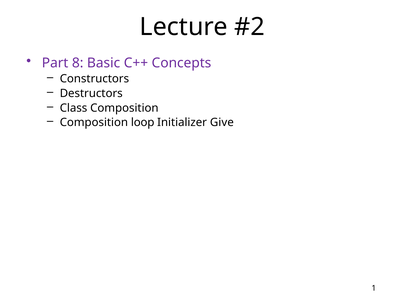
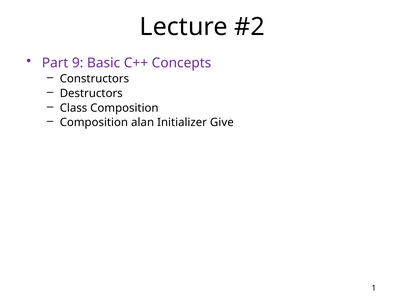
8: 8 -> 9 (78, 63)
loop: loop -> alan (143, 123)
